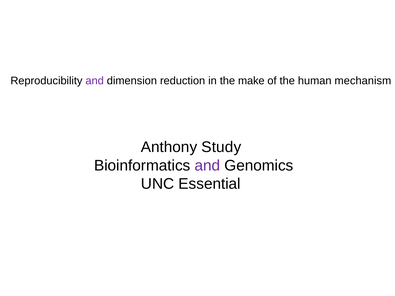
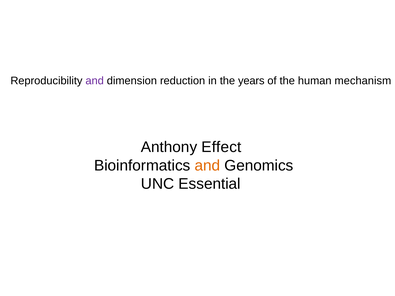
make: make -> years (251, 81)
Study: Study -> Effect (221, 147)
and colour: purple -> orange (207, 166)
